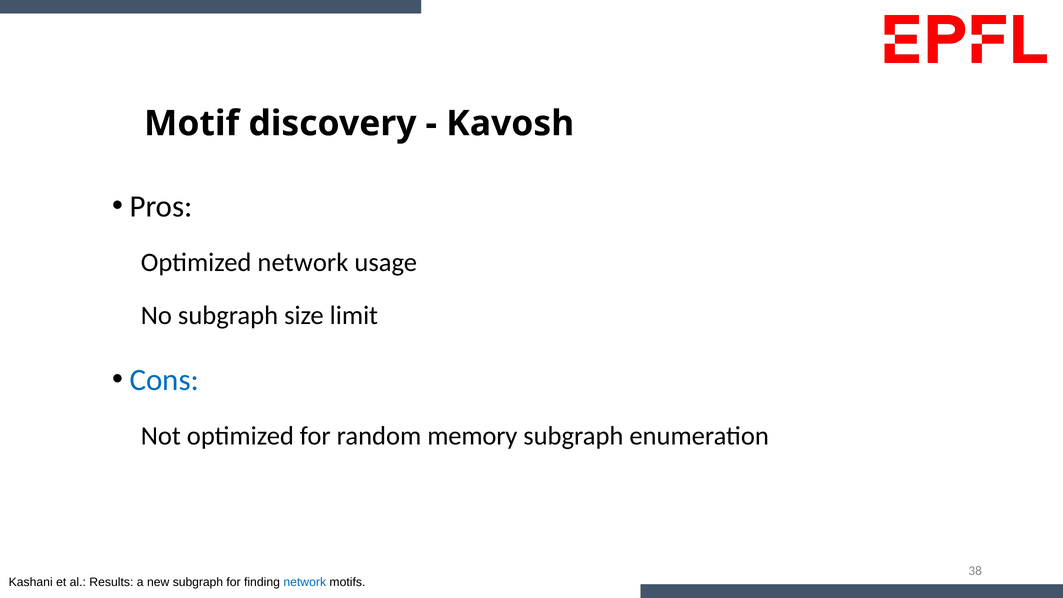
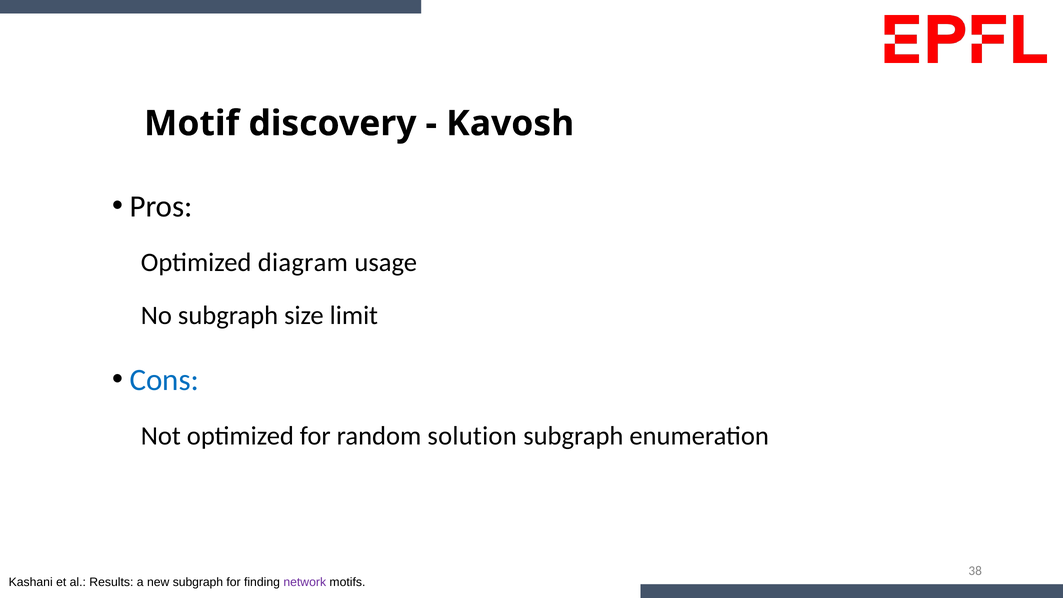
Optimized network: network -> diagram (303, 262)
memory: memory -> solution (472, 436)
network colour: blue -> purple (305, 582)
